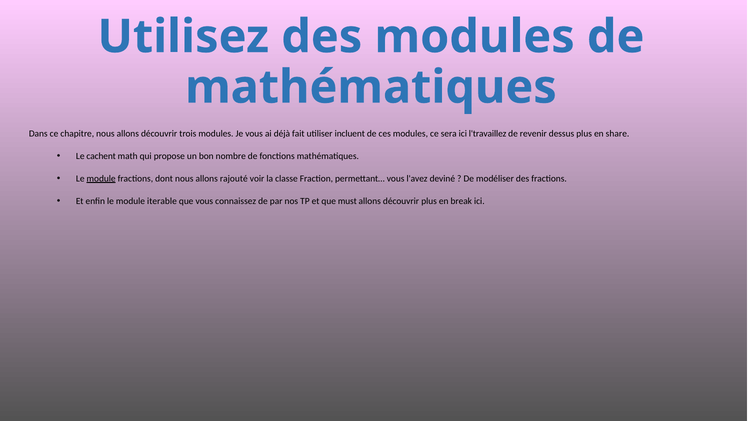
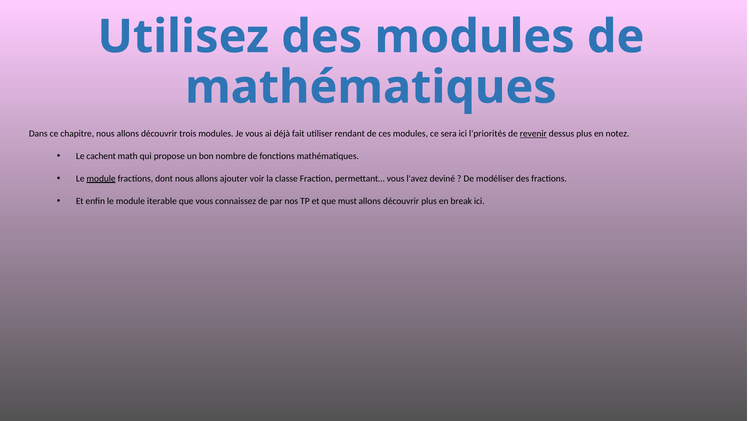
incluent: incluent -> rendant (350, 134)
l'travaillez: l'travaillez -> l'priorités (488, 134)
revenir underline: none -> present (533, 134)
share: share -> notez (618, 134)
rajouté: rajouté -> ajouter (234, 179)
